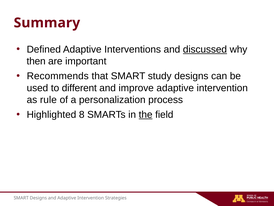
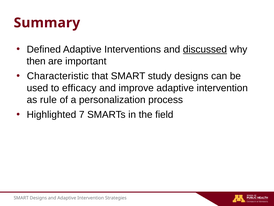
Recommends: Recommends -> Characteristic (58, 76)
different: different -> efficacy (79, 88)
8: 8 -> 7 (82, 114)
the underline: present -> none (146, 114)
